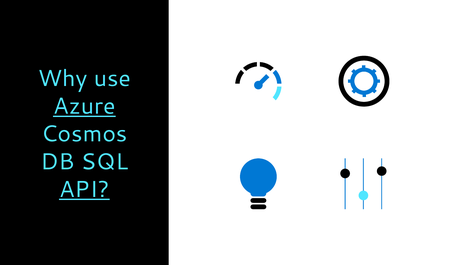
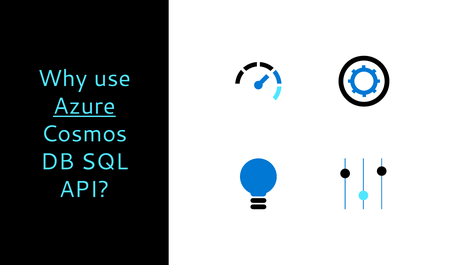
API underline: present -> none (84, 190)
